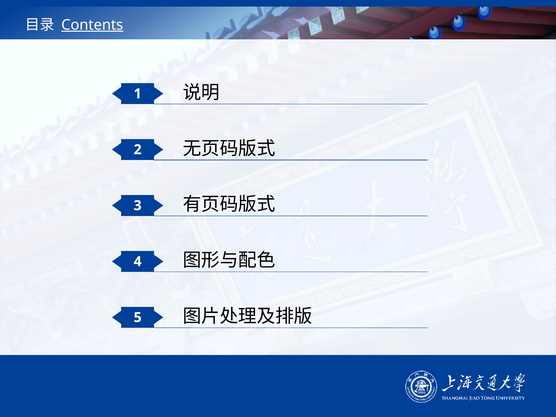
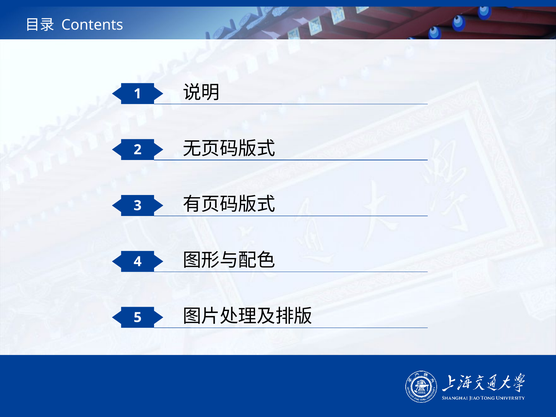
Contents underline: present -> none (92, 25)
